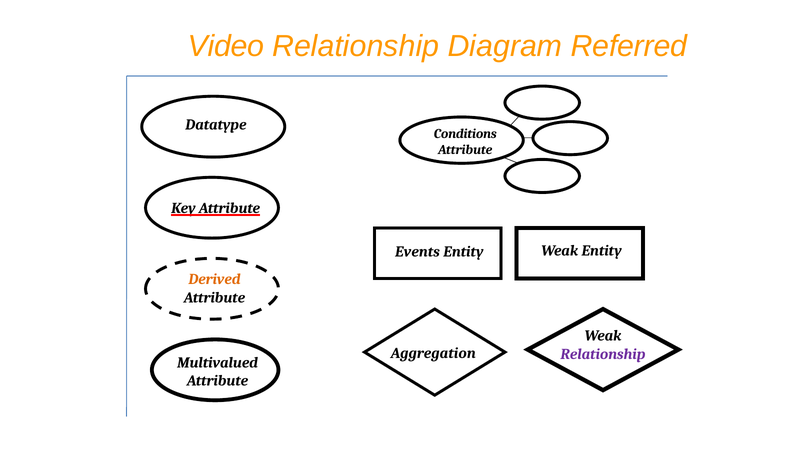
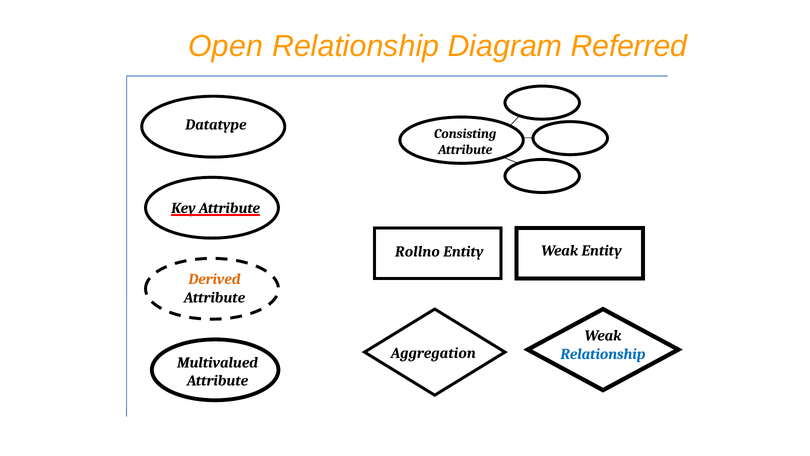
Video: Video -> Open (226, 46)
Conditions: Conditions -> Consisting (465, 134)
Events: Events -> Rollno (417, 252)
Relationship colour: purple -> blue (603, 354)
